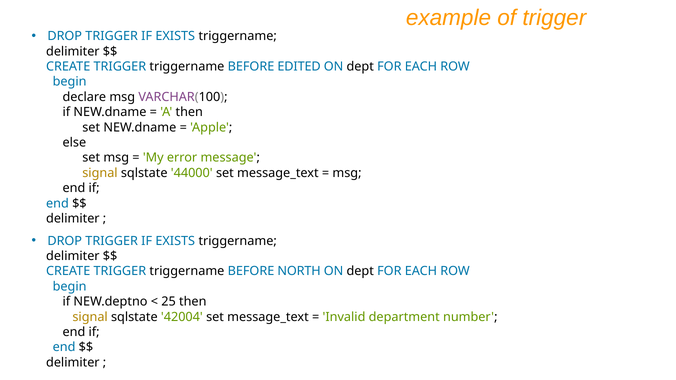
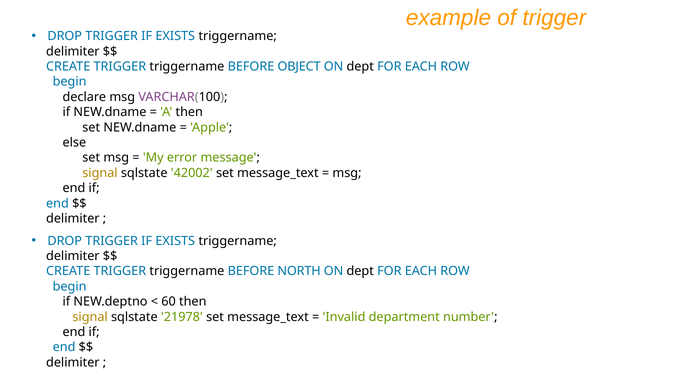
EDITED: EDITED -> OBJECT (299, 67)
44000: 44000 -> 42002 (192, 173)
25: 25 -> 60 (169, 302)
42004: 42004 -> 21978 (182, 317)
